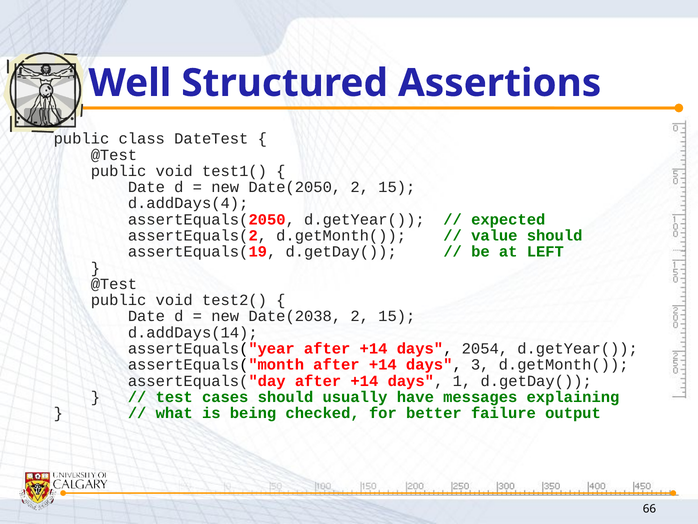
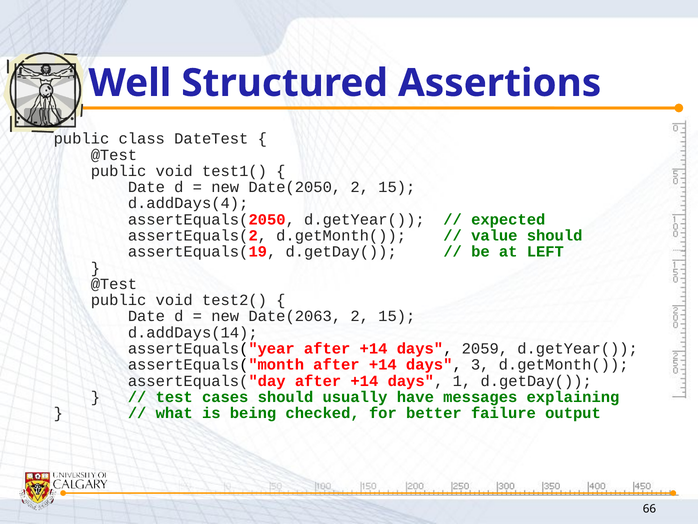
Date(2038: Date(2038 -> Date(2063 (295, 316)
2054: 2054 -> 2059 (485, 348)
